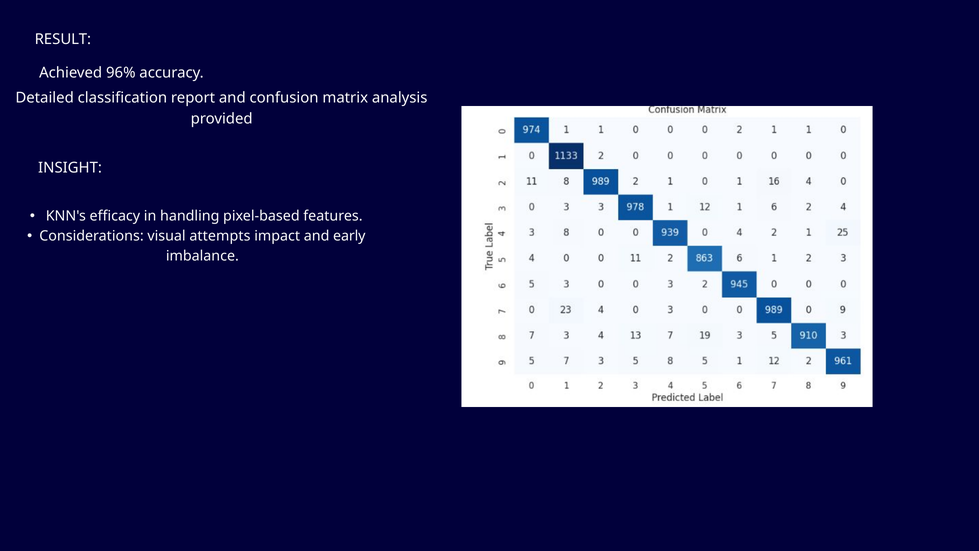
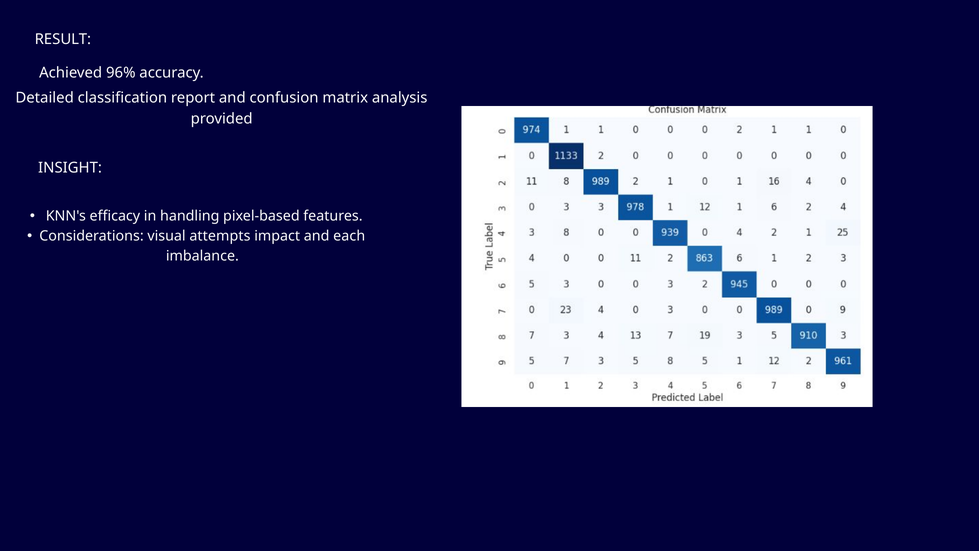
early: early -> each (349, 236)
